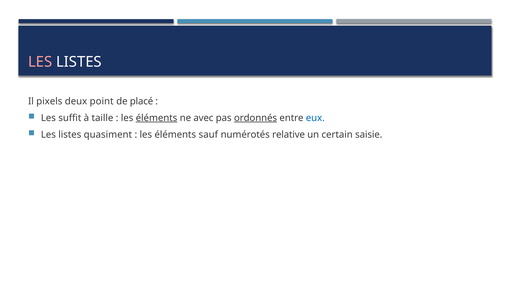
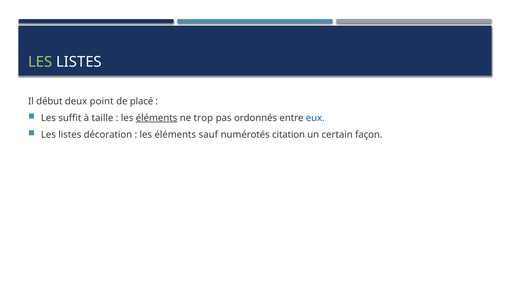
LES colour: pink -> light green (40, 62)
pixels: pixels -> début (49, 101)
avec: avec -> trop (203, 118)
ordonnés underline: present -> none (256, 118)
quasiment: quasiment -> décoration (108, 135)
relative: relative -> citation (289, 135)
saisie: saisie -> façon (369, 135)
